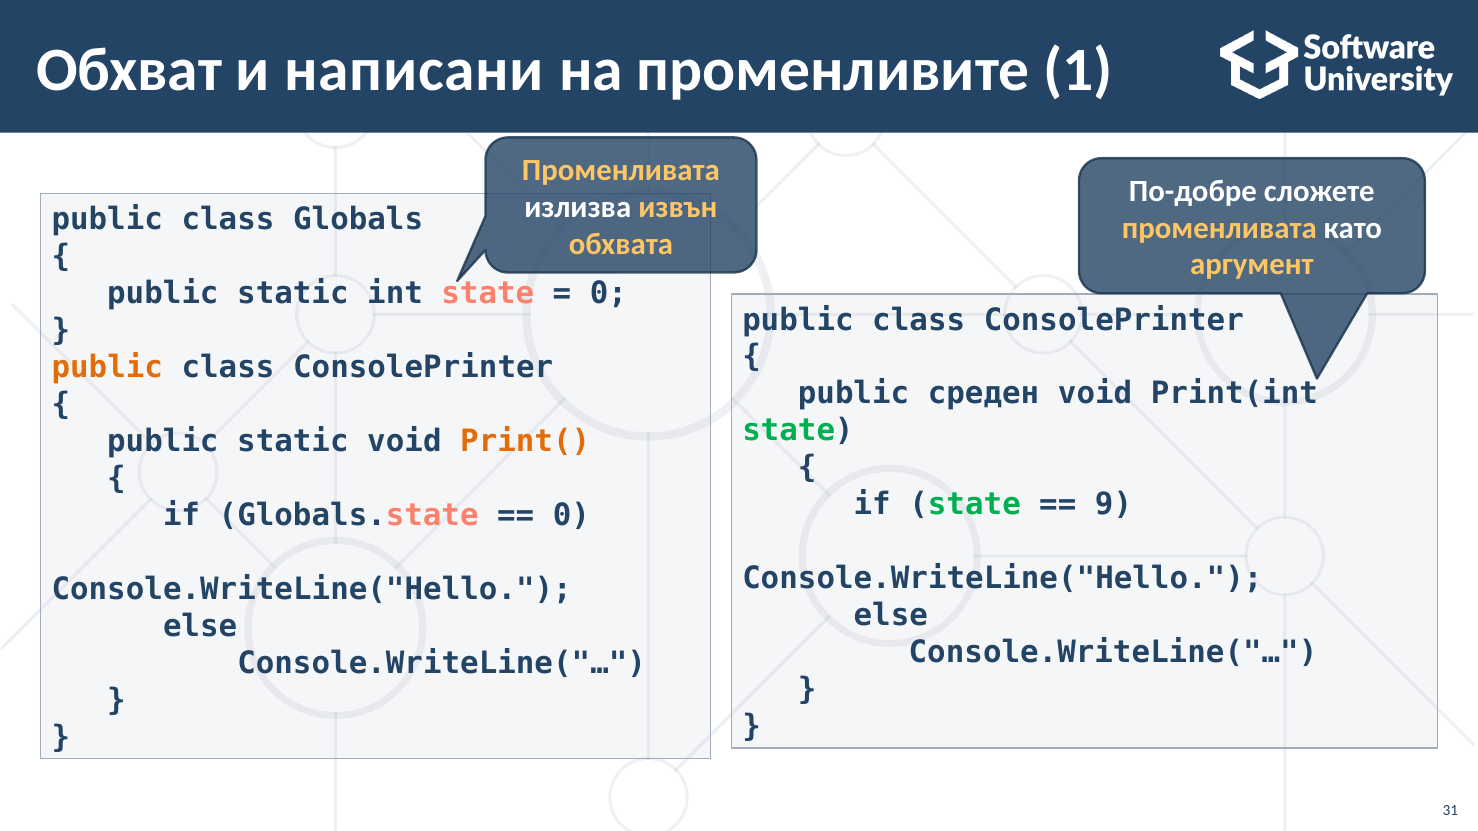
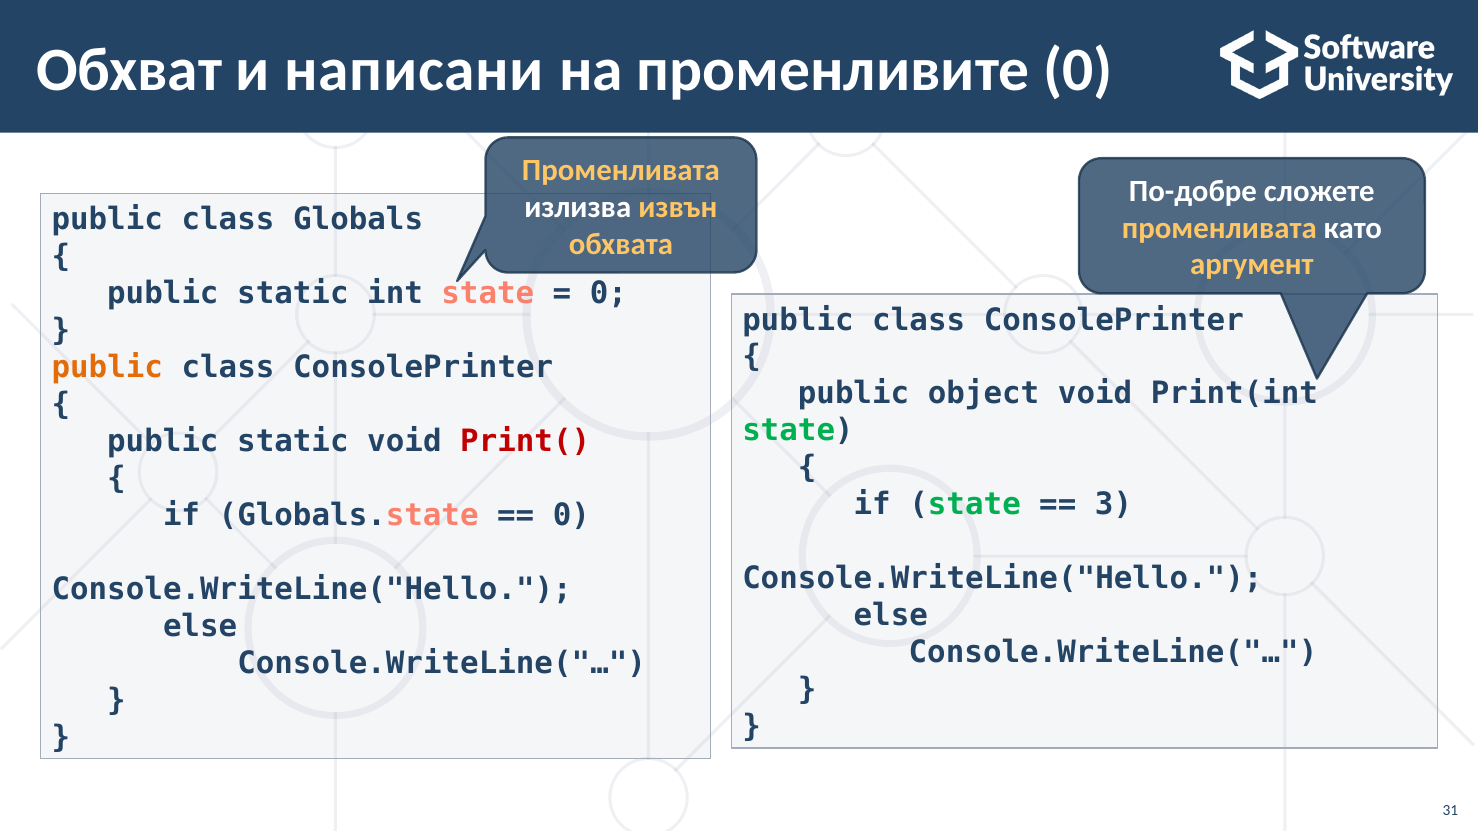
променливите 1: 1 -> 0 (1078, 70)
среден: среден -> object (984, 394)
Print( colour: orange -> red (525, 442)
9: 9 -> 3 (1114, 505)
